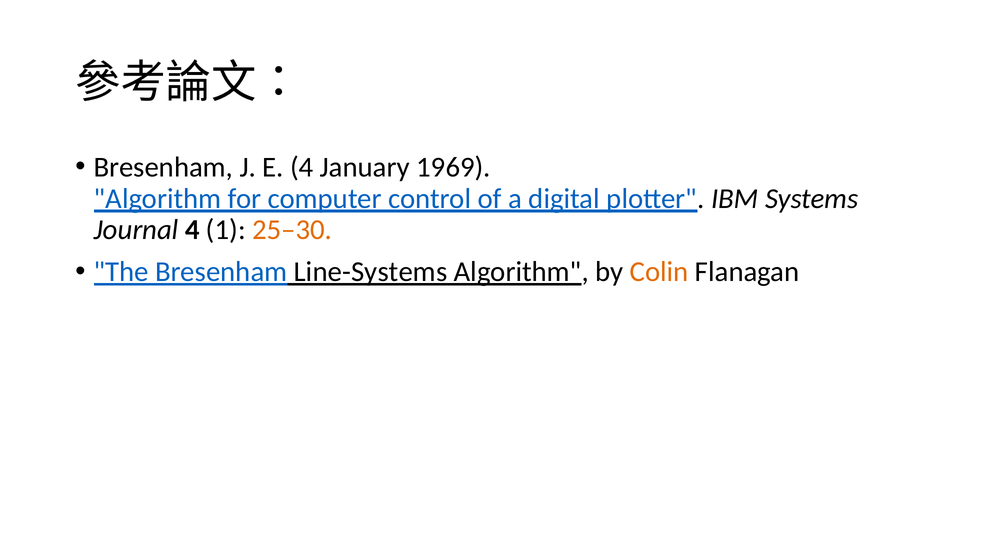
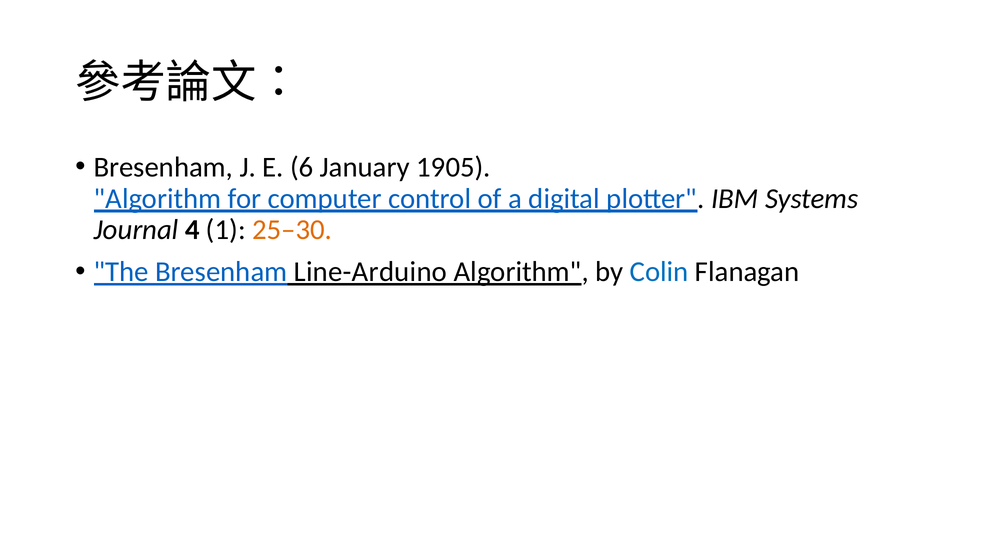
E 4: 4 -> 6 (302, 167)
1969: 1969 -> 1905 (454, 167)
Line-Systems: Line-Systems -> Line-Arduino (370, 272)
Colin colour: orange -> blue (659, 272)
